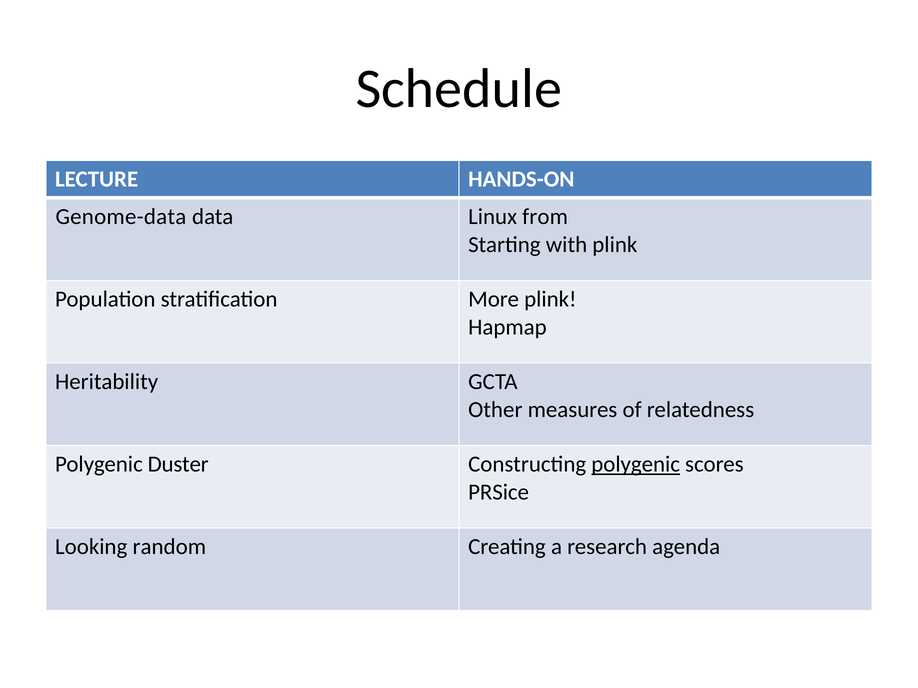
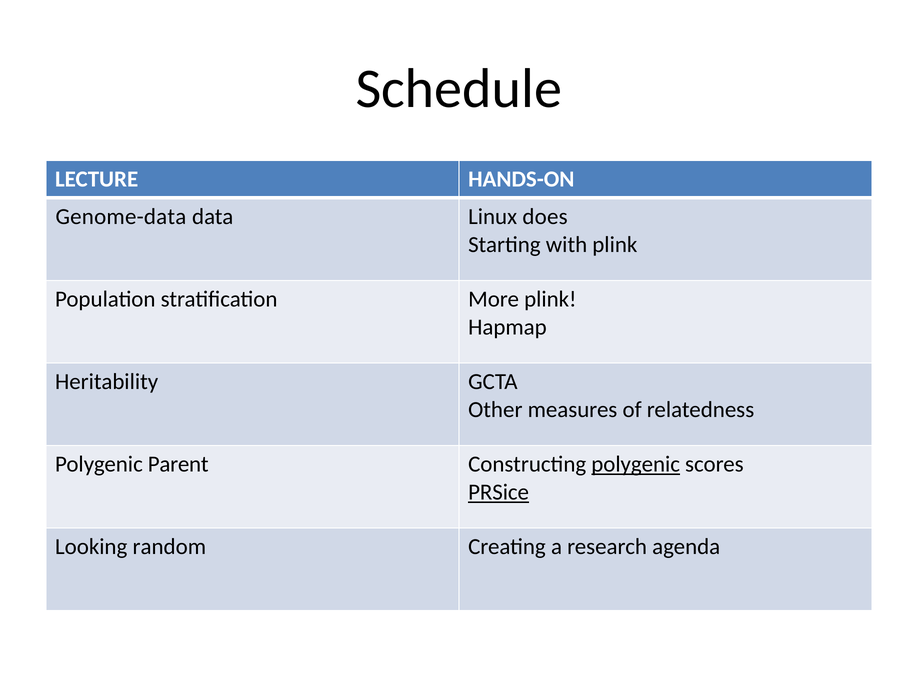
from: from -> does (545, 217)
Duster: Duster -> Parent (178, 465)
PRSice underline: none -> present (499, 493)
